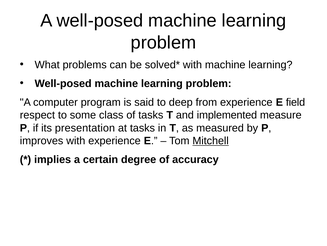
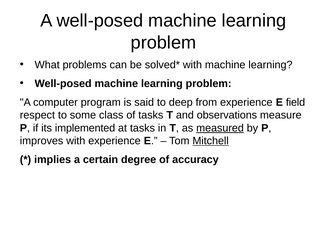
implemented: implemented -> observations (227, 115)
presentation: presentation -> implemented (85, 128)
measured underline: none -> present (220, 128)
